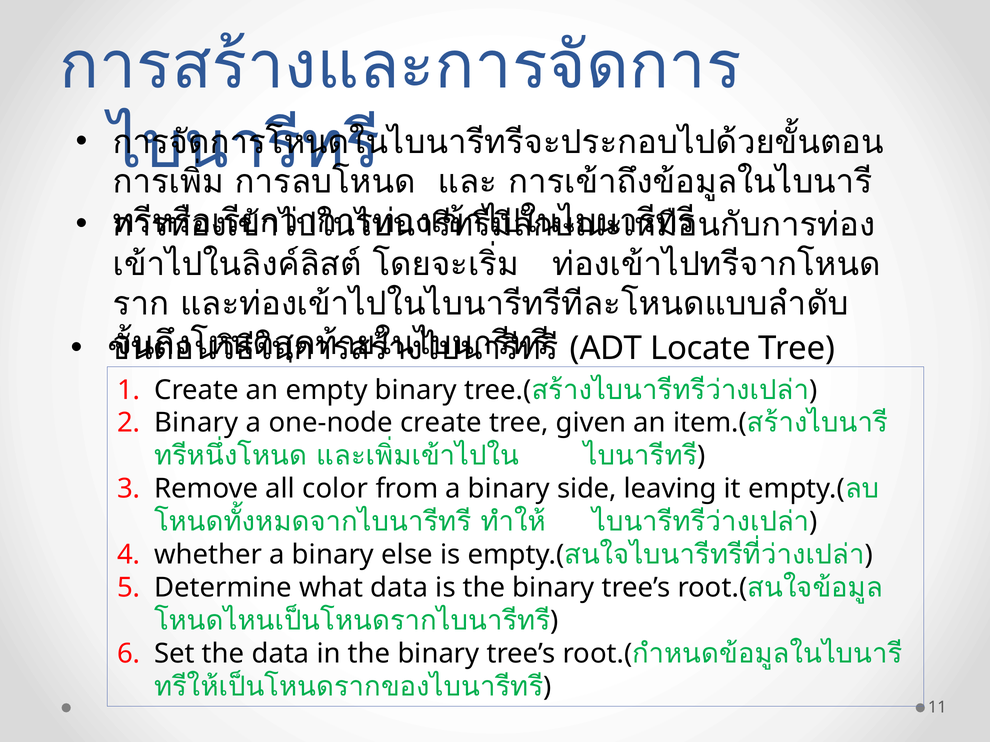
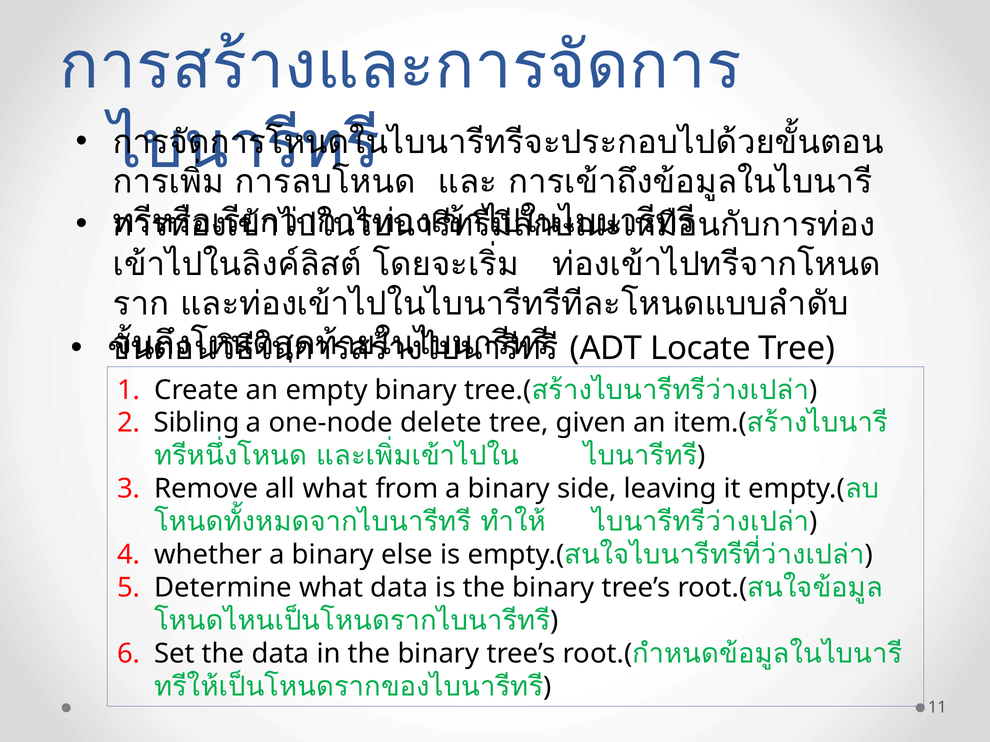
Binary: Binary -> Sibling (197, 423)
one-node create: create -> delete (441, 423)
all color: color -> what (335, 489)
